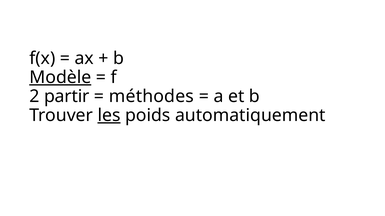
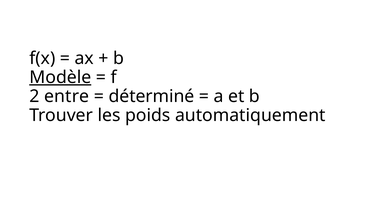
partir: partir -> entre (67, 97)
méthodes: méthodes -> déterminé (152, 97)
les underline: present -> none (109, 116)
